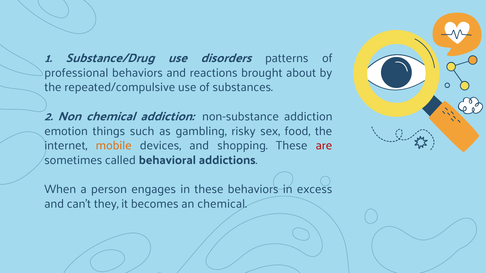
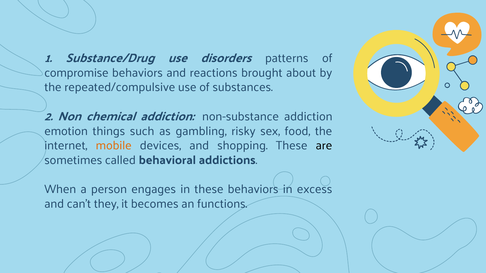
professional: professional -> compromise (76, 73)
are colour: red -> black (324, 146)
an chemical: chemical -> functions (222, 204)
